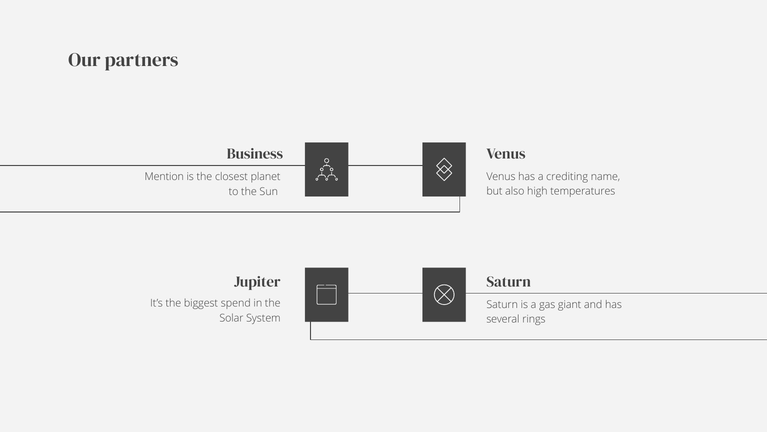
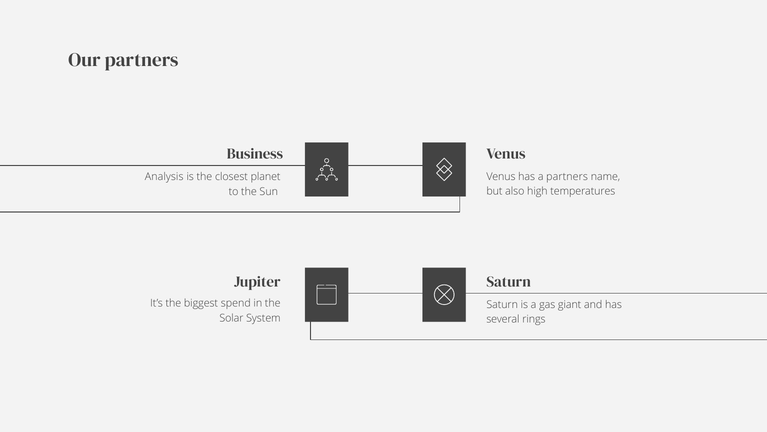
a crediting: crediting -> partners (567, 176)
Mention: Mention -> Analysis (164, 177)
